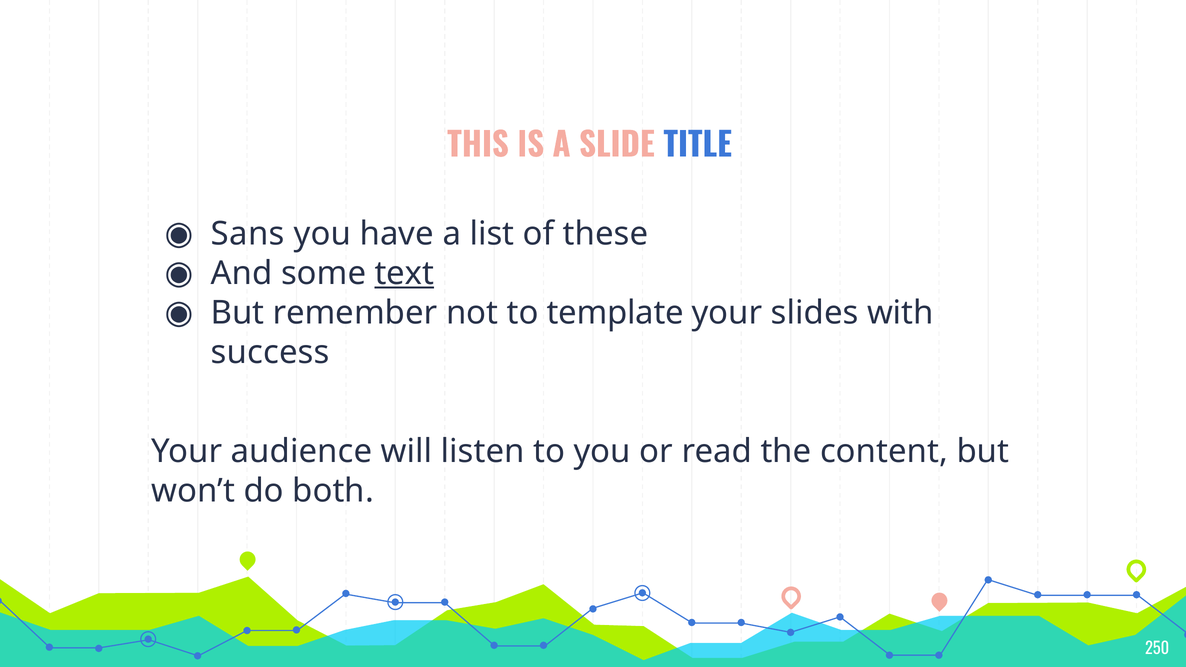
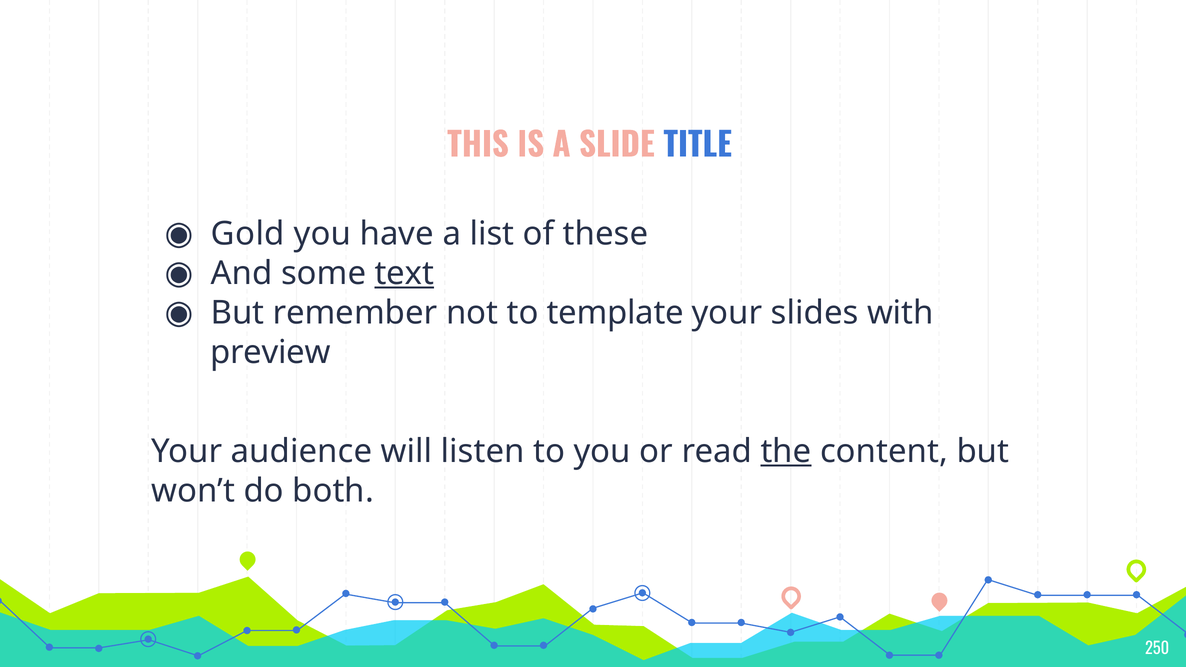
Sans: Sans -> Gold (248, 234)
success: success -> preview (270, 352)
the underline: none -> present (786, 451)
